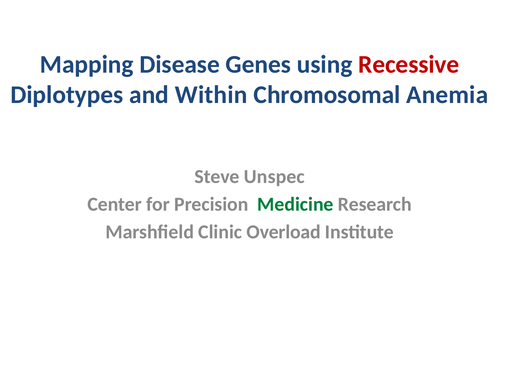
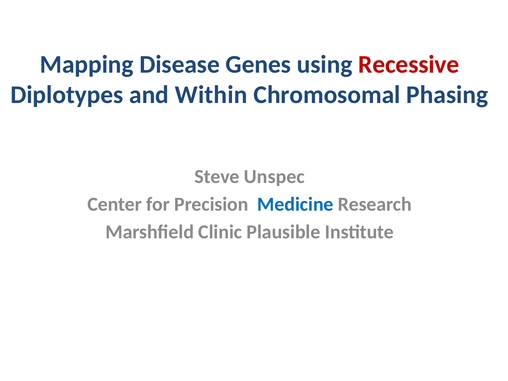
Anemia: Anemia -> Phasing (447, 95)
Medicine colour: green -> blue (295, 204)
Overload: Overload -> Plausible (283, 232)
